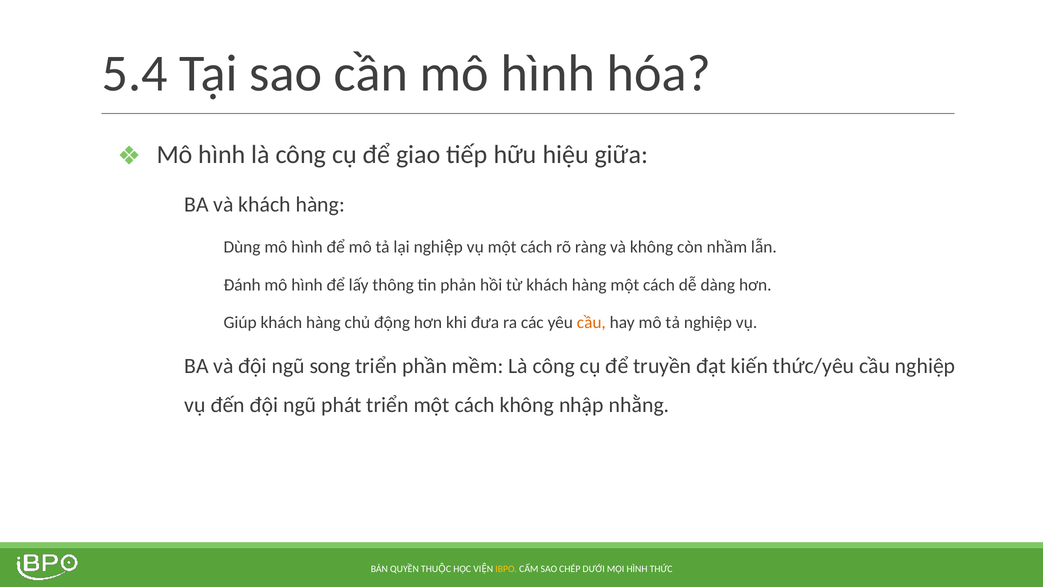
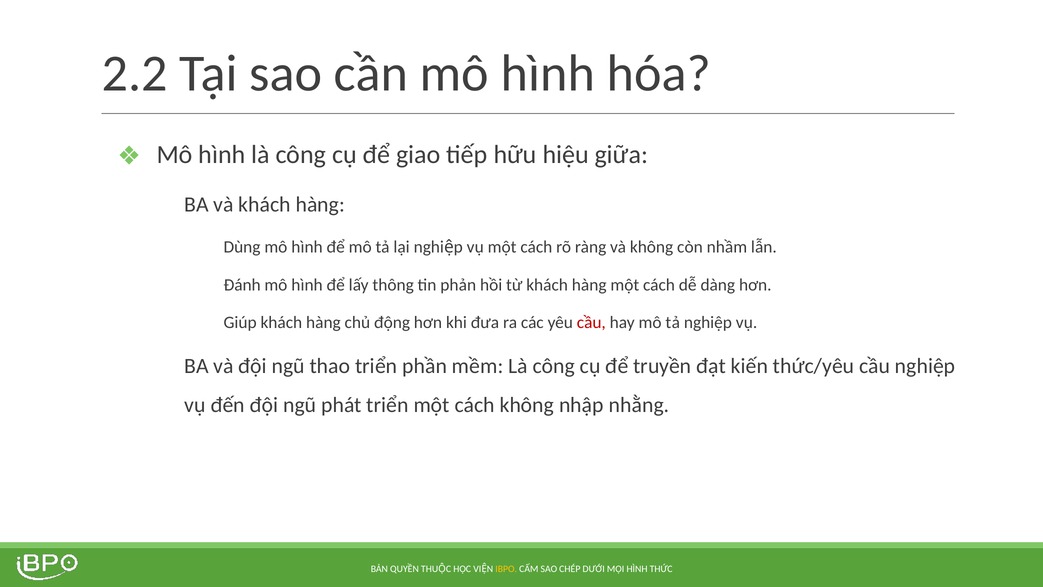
5.4: 5.4 -> 2.2 (135, 74)
cầu colour: orange -> red (591, 322)
song: song -> thao (330, 366)
